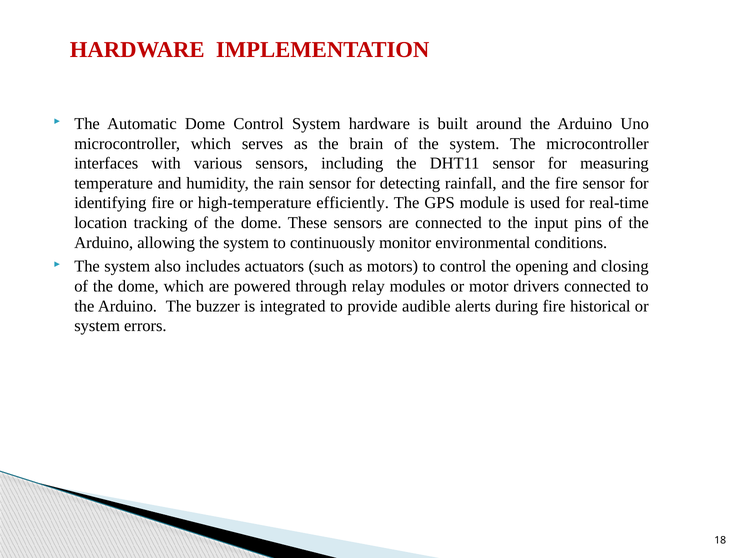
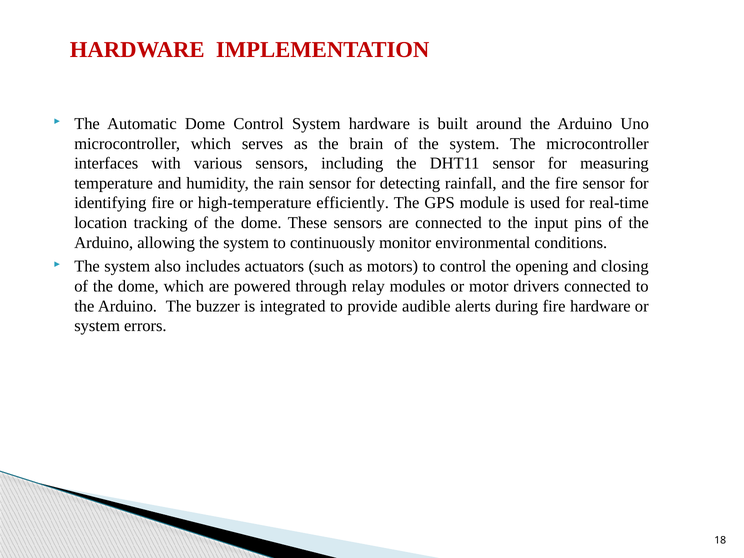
fire historical: historical -> hardware (600, 306)
